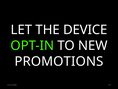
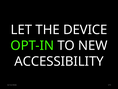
PROMOTIONS: PROMOTIONS -> ACCESSIBILITY (59, 61)
